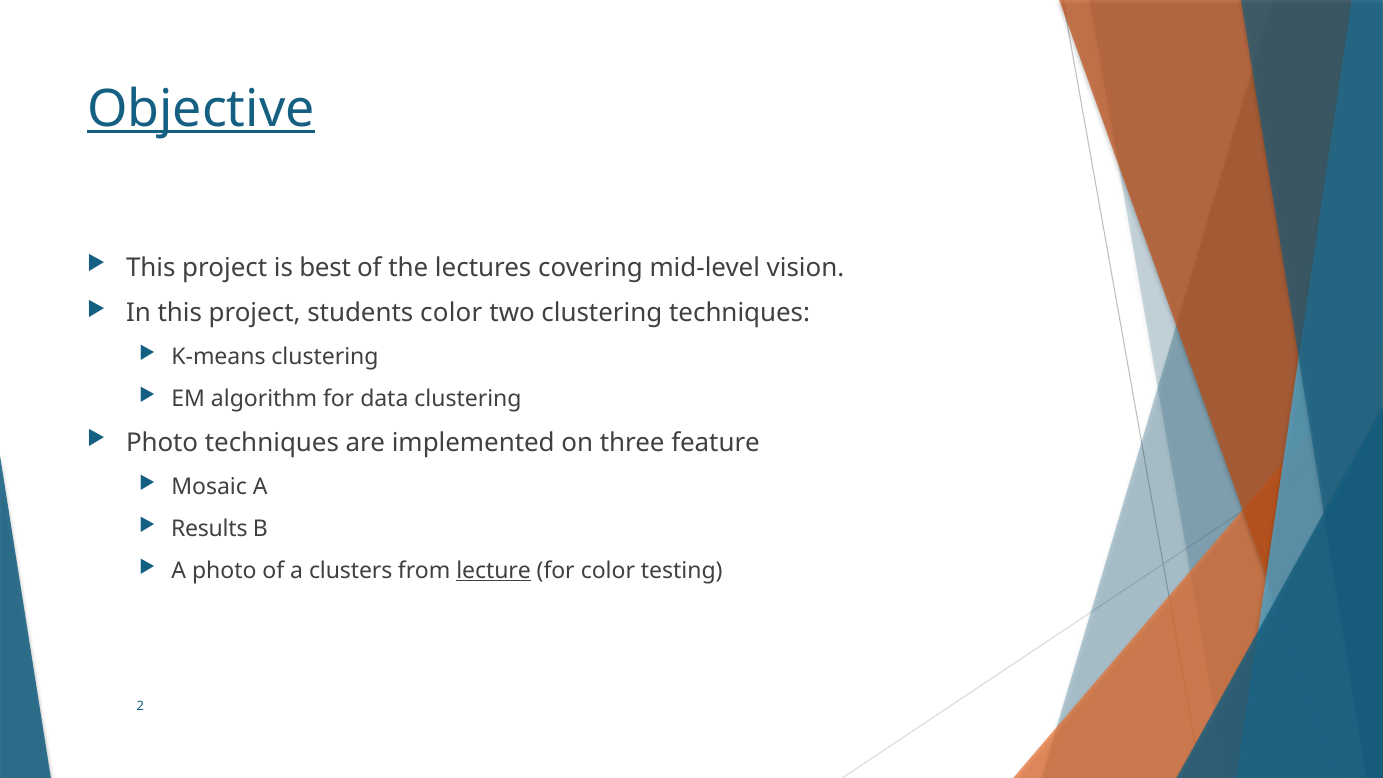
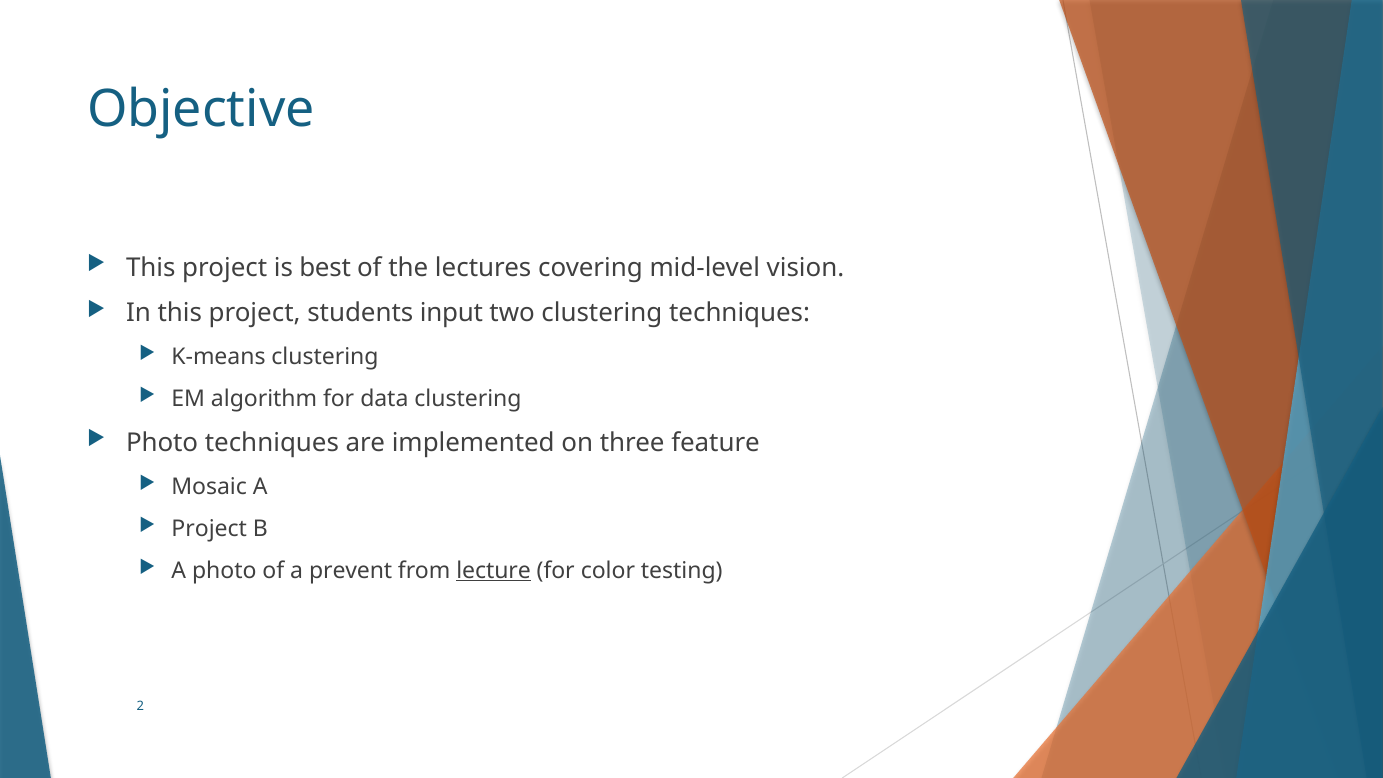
Objective underline: present -> none (201, 109)
students color: color -> input (451, 313)
Results: Results -> Project (209, 528)
clusters: clusters -> prevent (351, 571)
